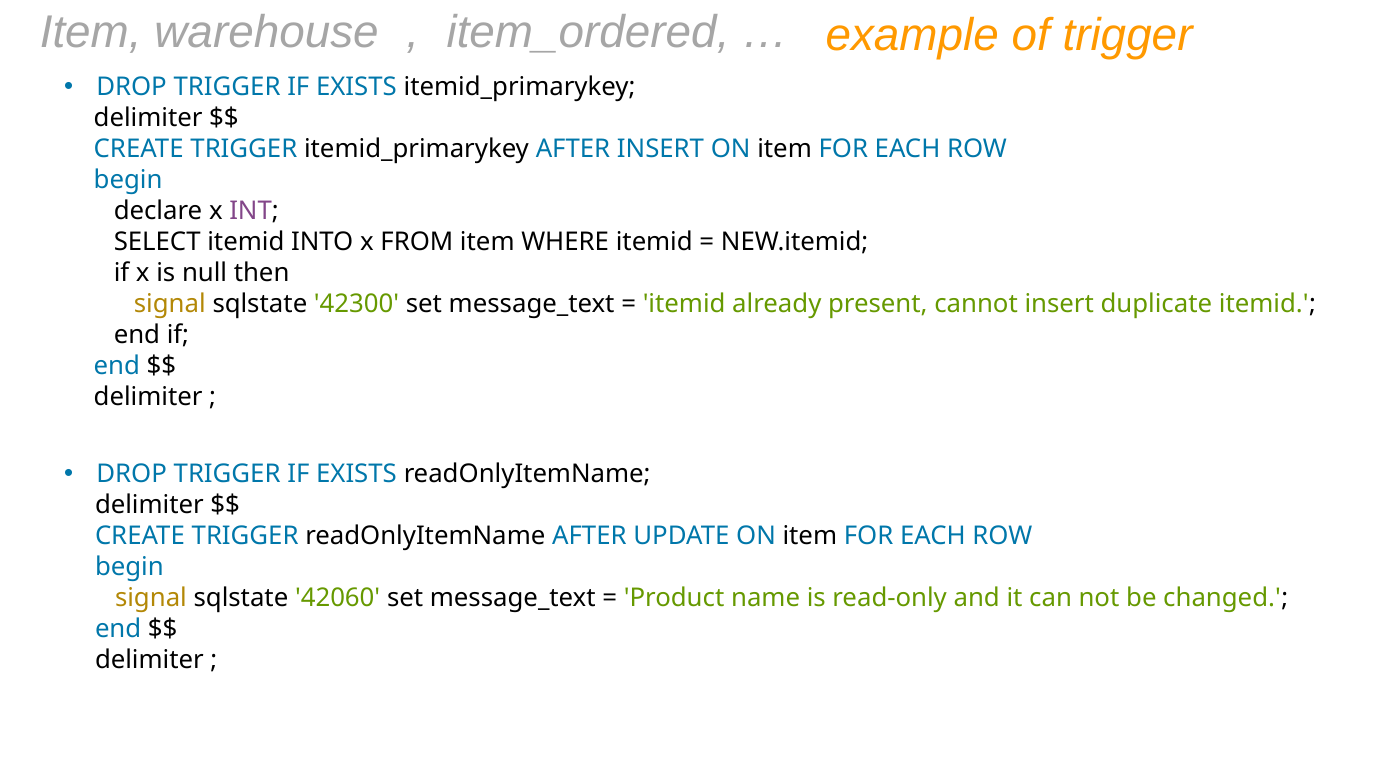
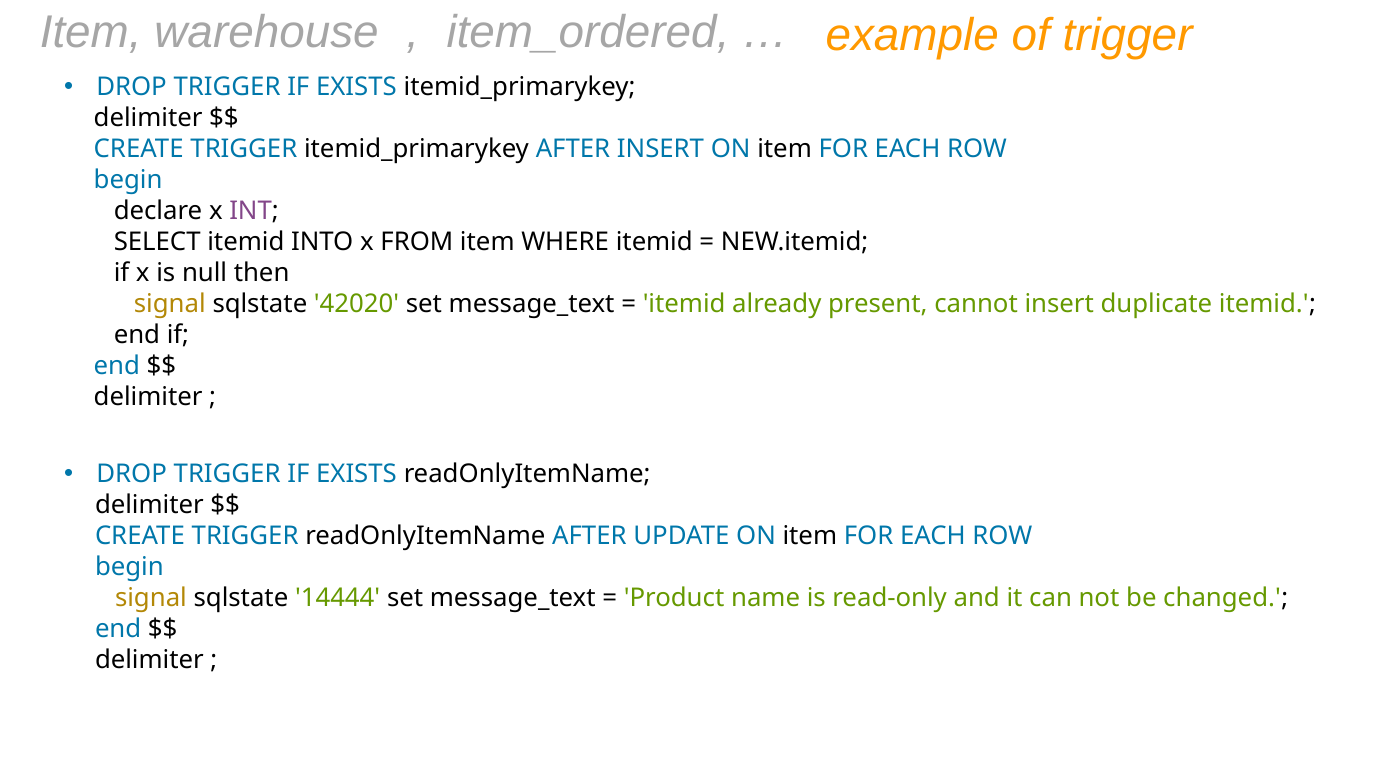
42300: 42300 -> 42020 (357, 304)
42060: 42060 -> 14444 (338, 598)
